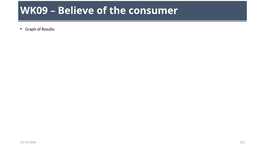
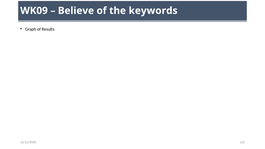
consumer: consumer -> keywords (153, 11)
